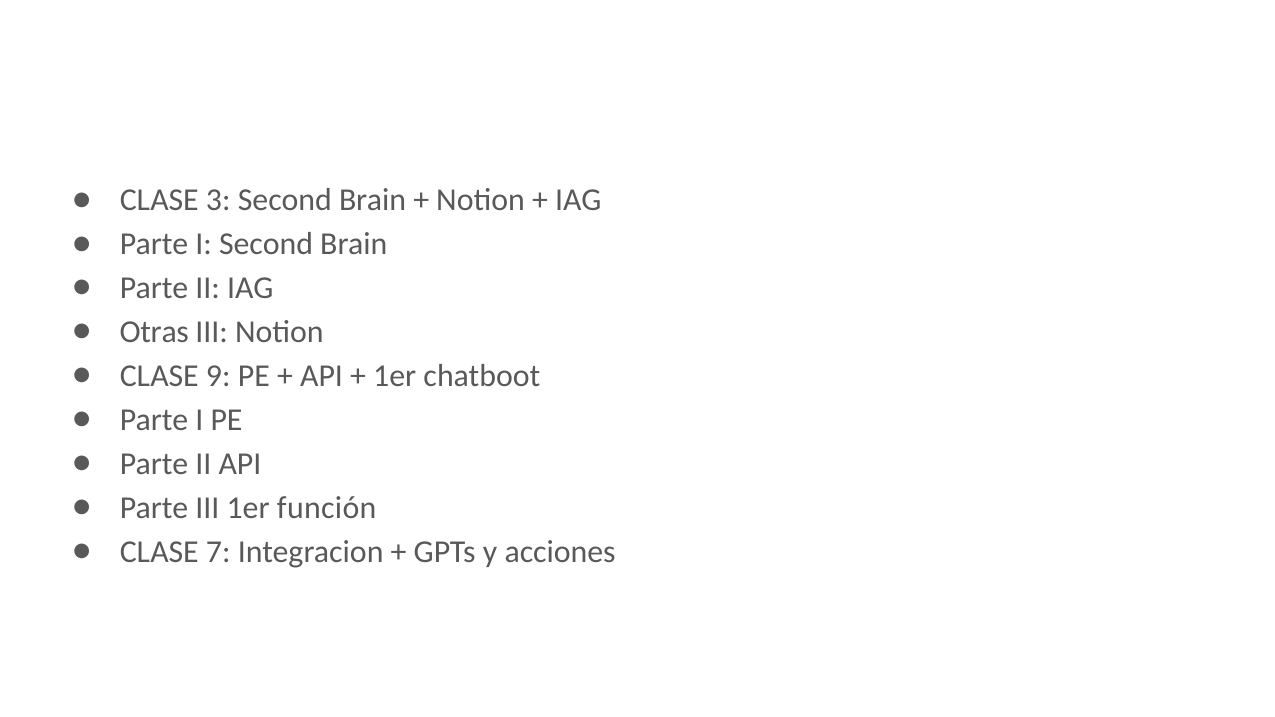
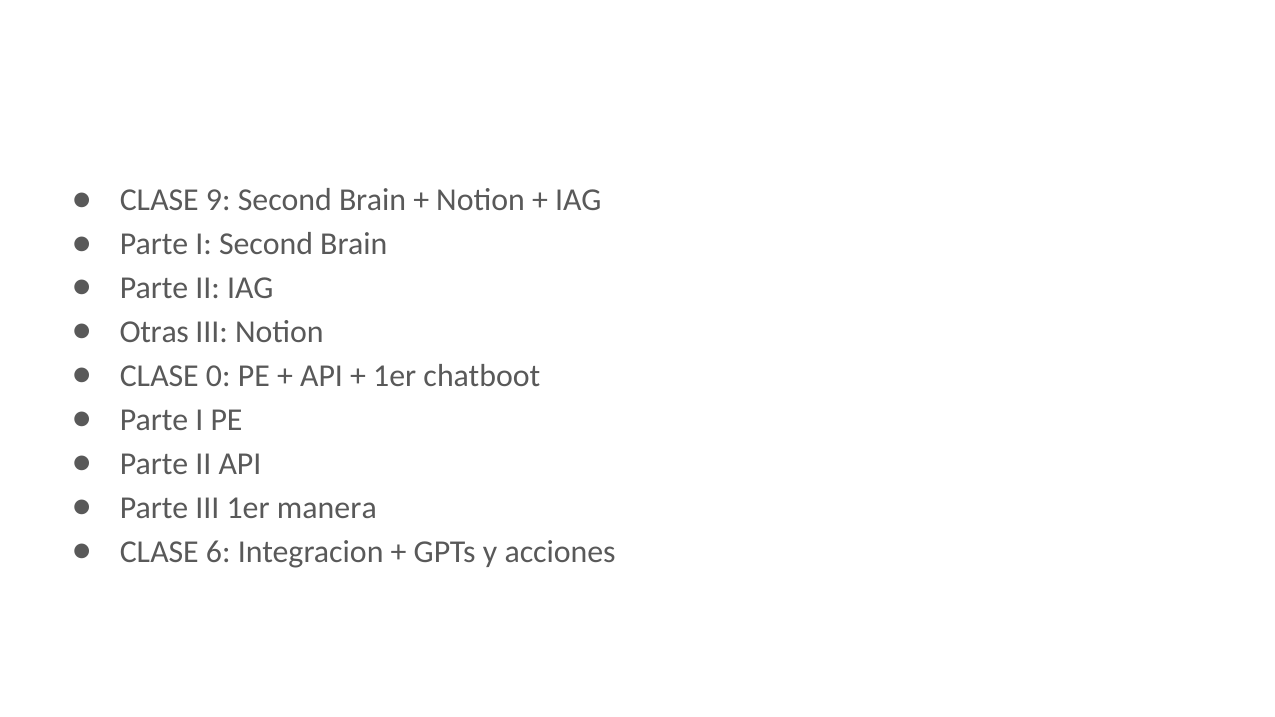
3: 3 -> 9 (218, 201)
9: 9 -> 0 (218, 376)
función: función -> manera (327, 508)
7: 7 -> 6 (218, 552)
